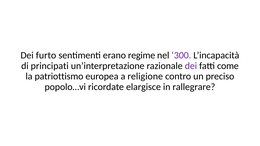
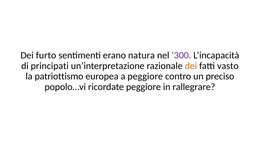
regime: regime -> natura (141, 55)
dei colour: purple -> orange (191, 66)
come: come -> vasto (228, 66)
a religione: religione -> peggiore (145, 77)
ricordate elargisce: elargisce -> peggiore (143, 87)
